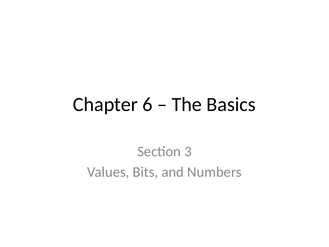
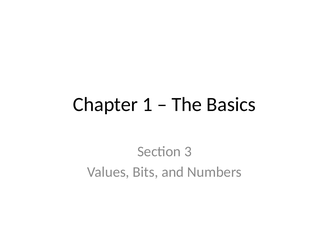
6: 6 -> 1 (147, 105)
